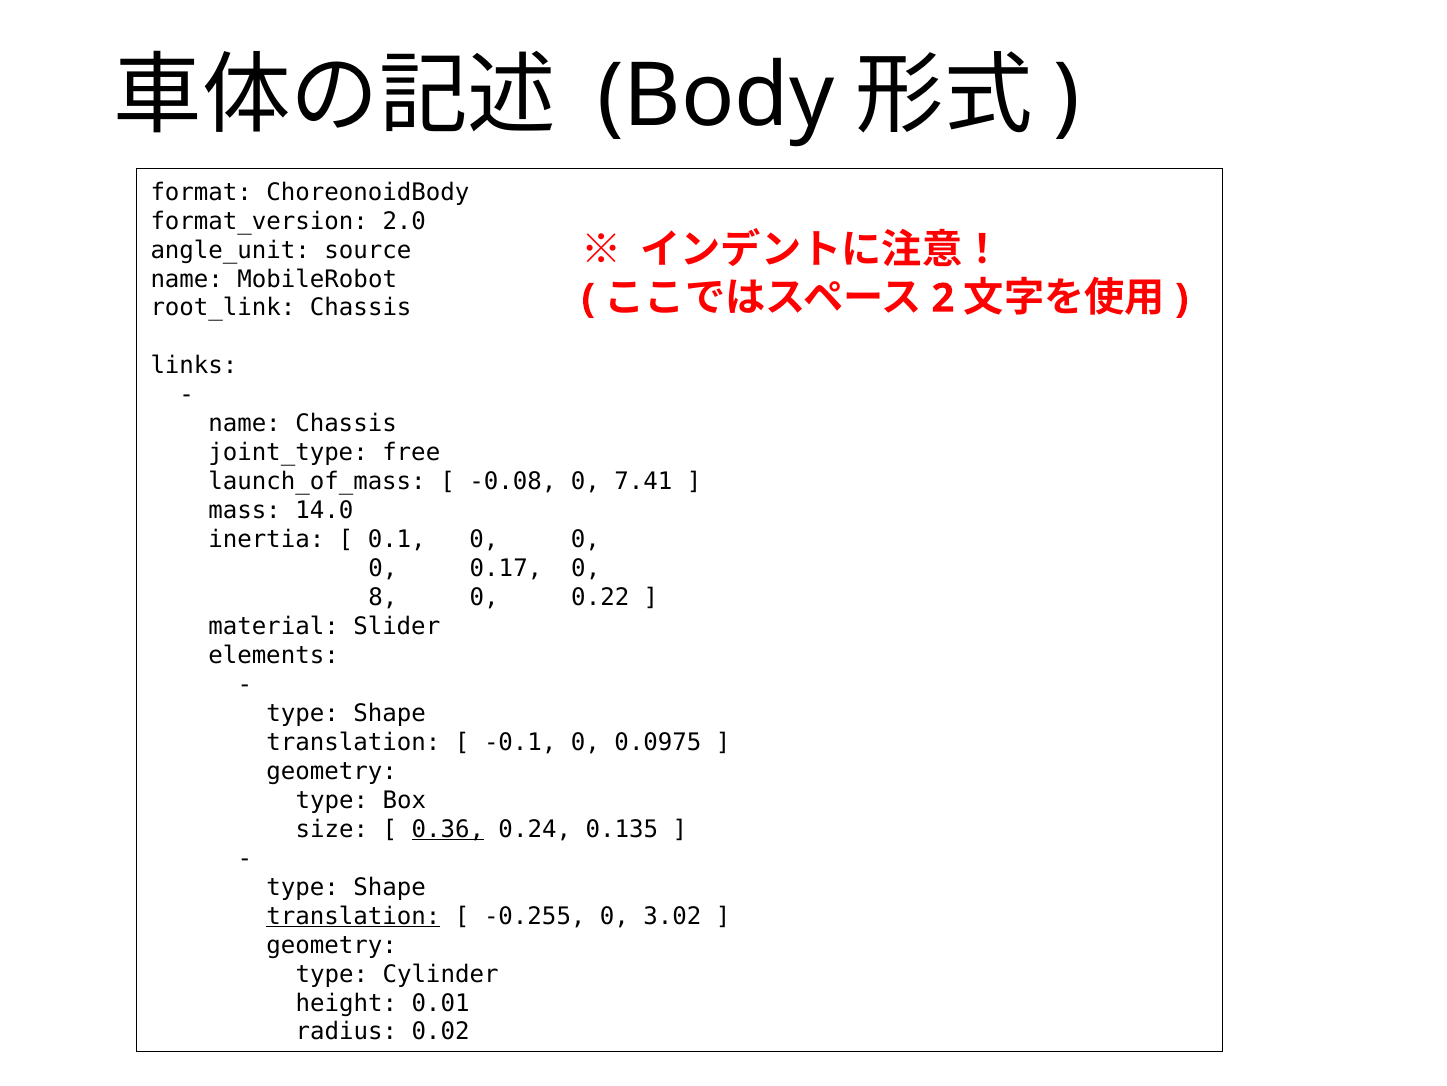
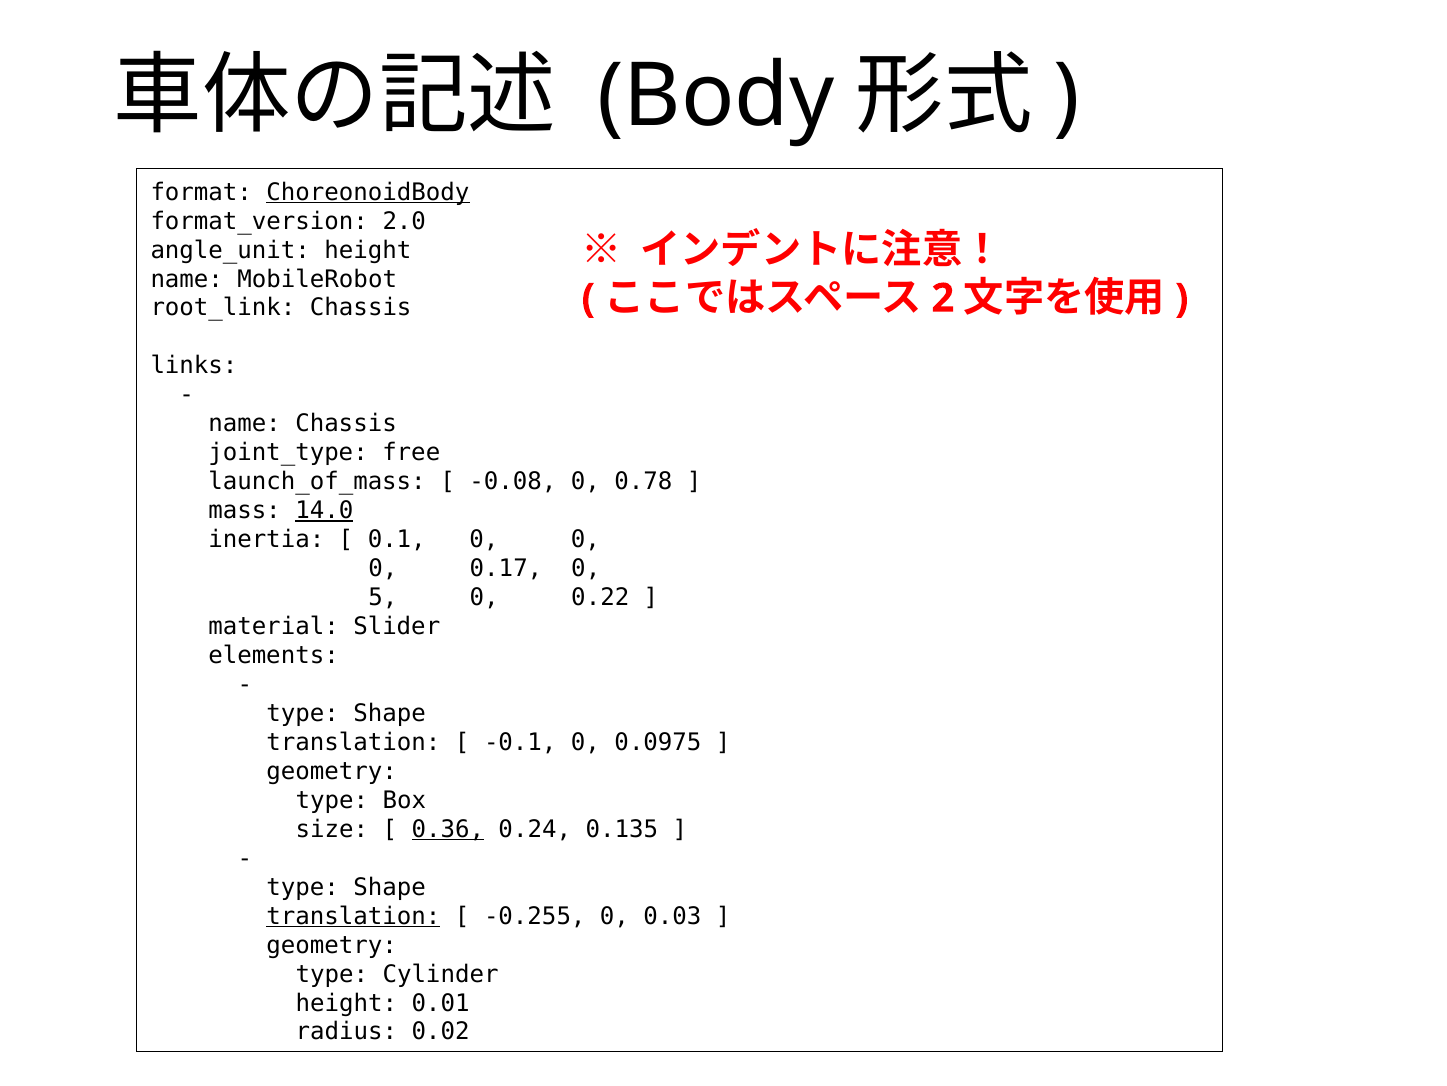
ChoreonoidBody underline: none -> present (368, 192)
angle_unit source: source -> height (368, 250)
7.41: 7.41 -> 0.78 (643, 481)
14.0 underline: none -> present (324, 510)
8: 8 -> 5 (383, 597)
3.02: 3.02 -> 0.03 (672, 916)
